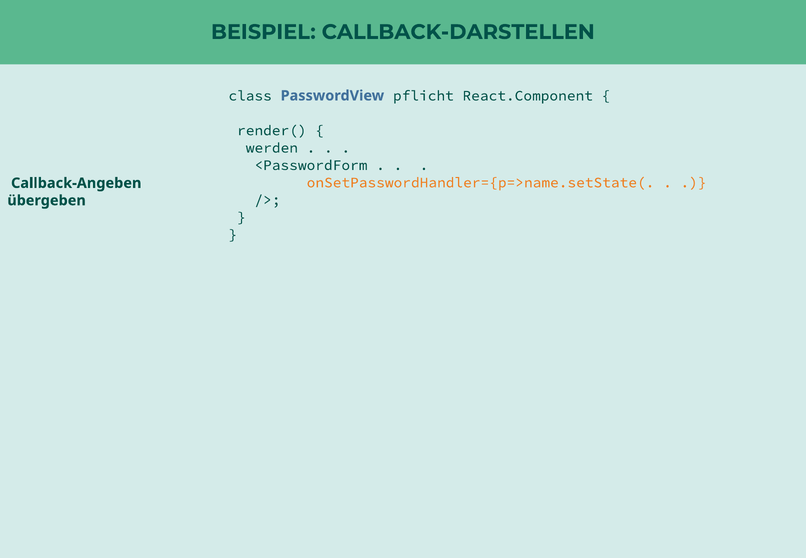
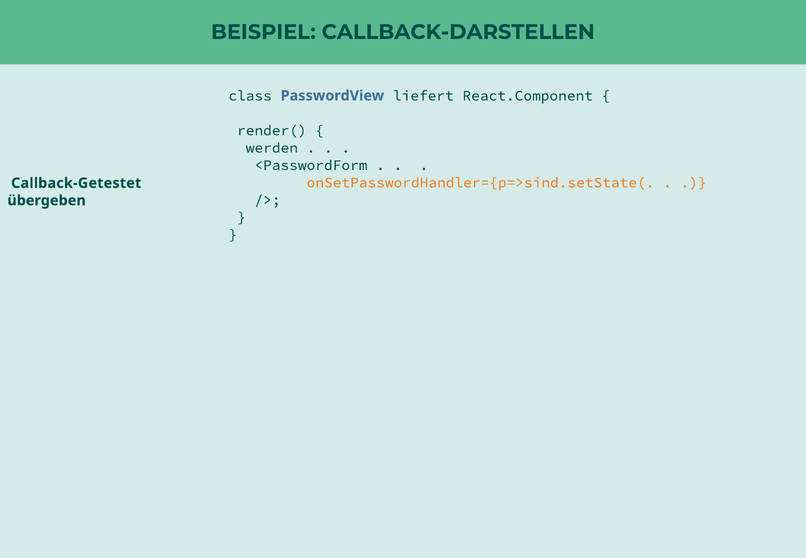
pflicht: pflicht -> liefert (423, 96)
onSetPasswordHandler={p=>name.setState(: onSetPasswordHandler={p=>name.setState( -> onSetPasswordHandler={p=>sind.setState( (481, 183)
Callback-Angeben: Callback-Angeben -> Callback-Getestet (76, 183)
